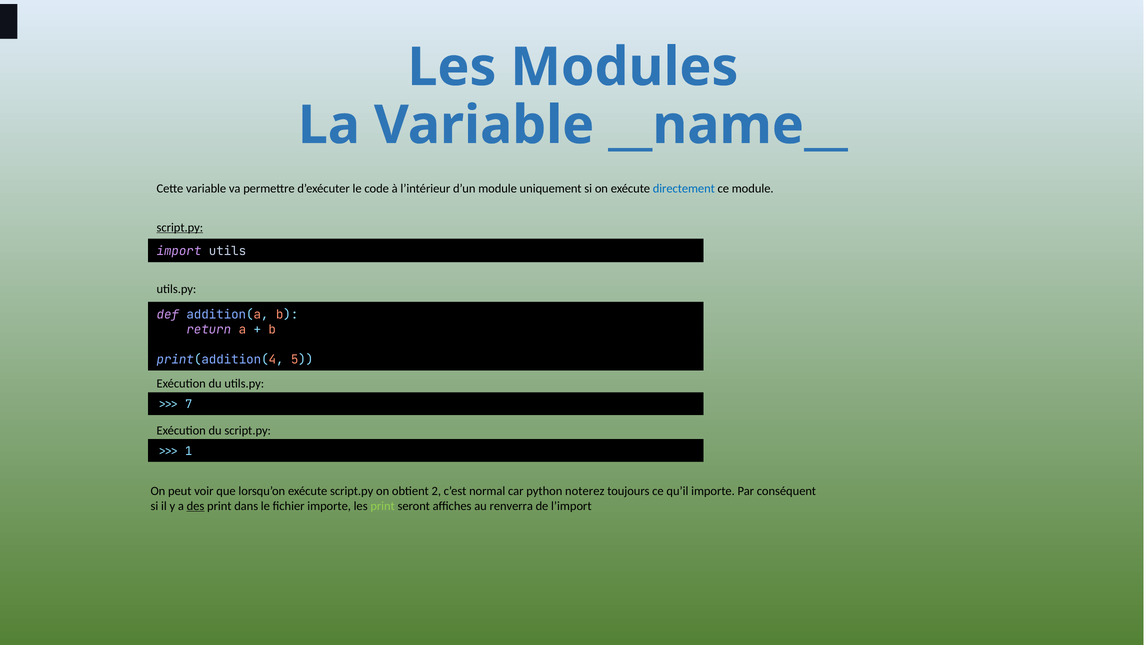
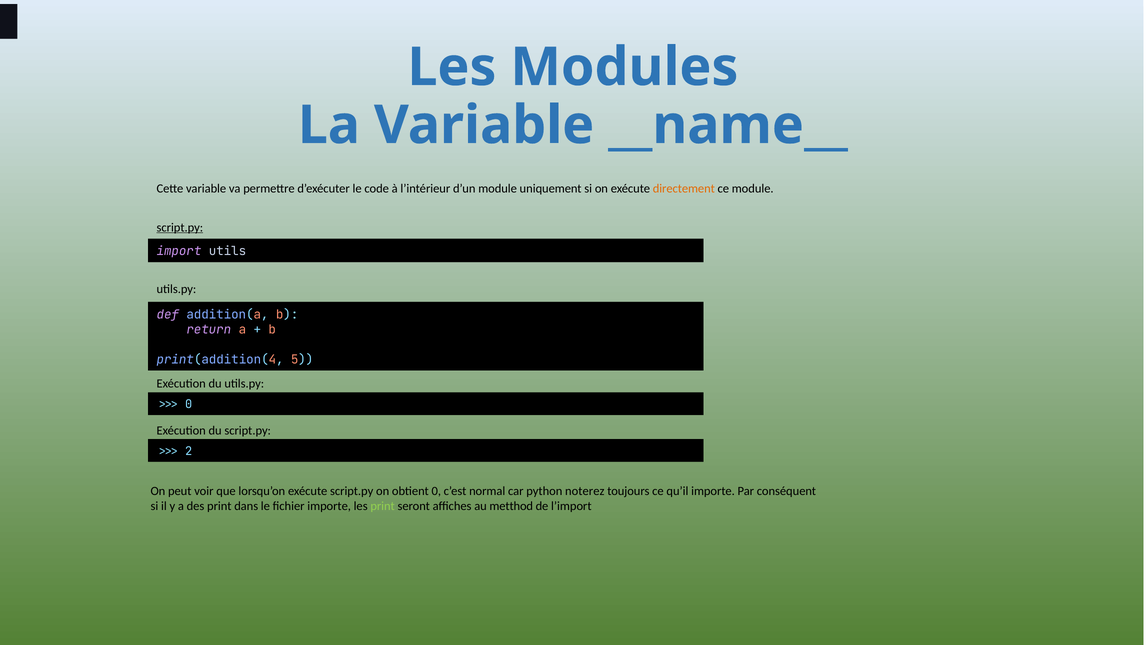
directement colour: blue -> orange (684, 188)
7: 7 -> 0 (189, 404)
1: 1 -> 2 (189, 451)
obtient 2: 2 -> 0 (436, 491)
des underline: present -> none (196, 506)
renverra: renverra -> metthod (511, 506)
